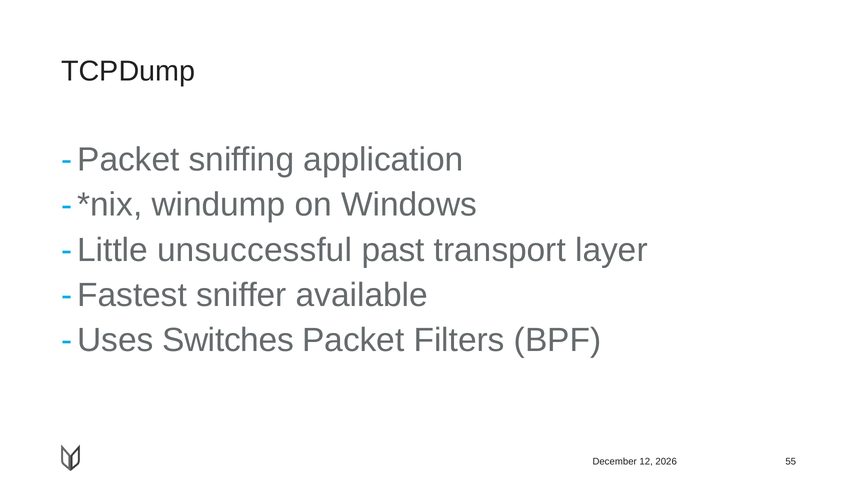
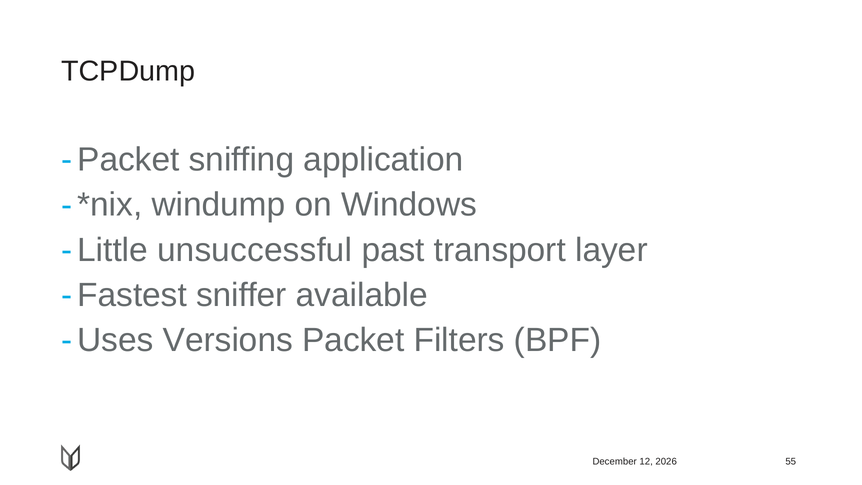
Switches: Switches -> Versions (228, 340)
